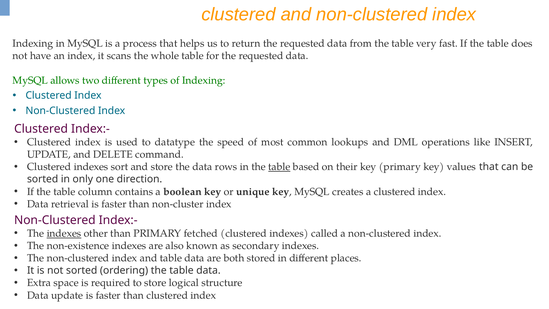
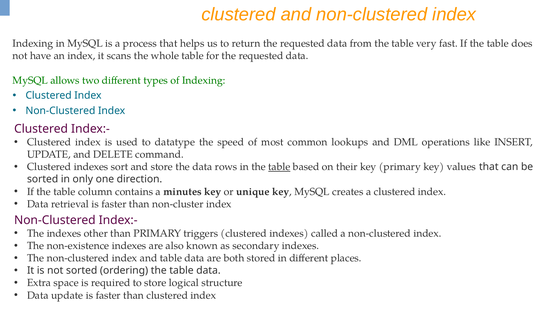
boolean: boolean -> minutes (183, 191)
indexes underline: present -> none (64, 233)
fetched: fetched -> triggers (201, 233)
